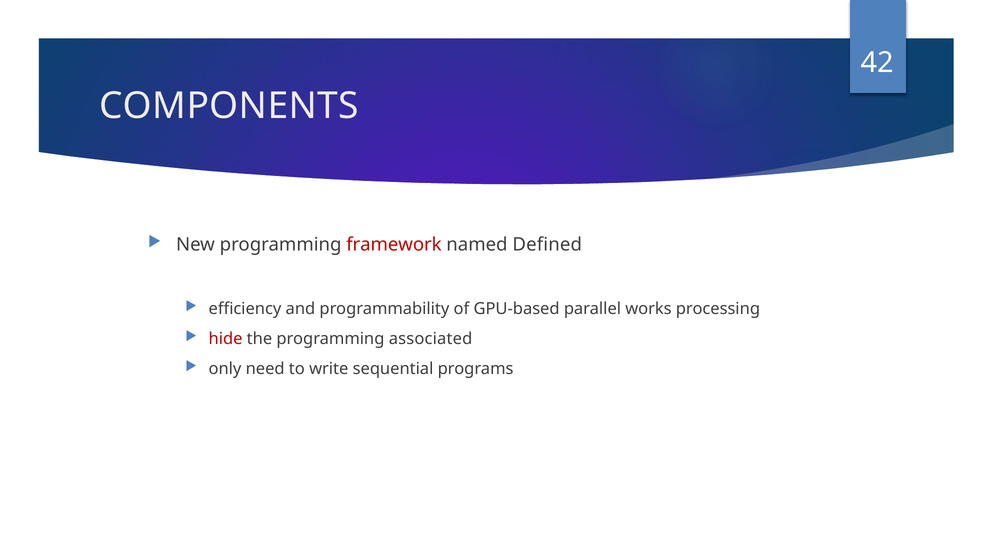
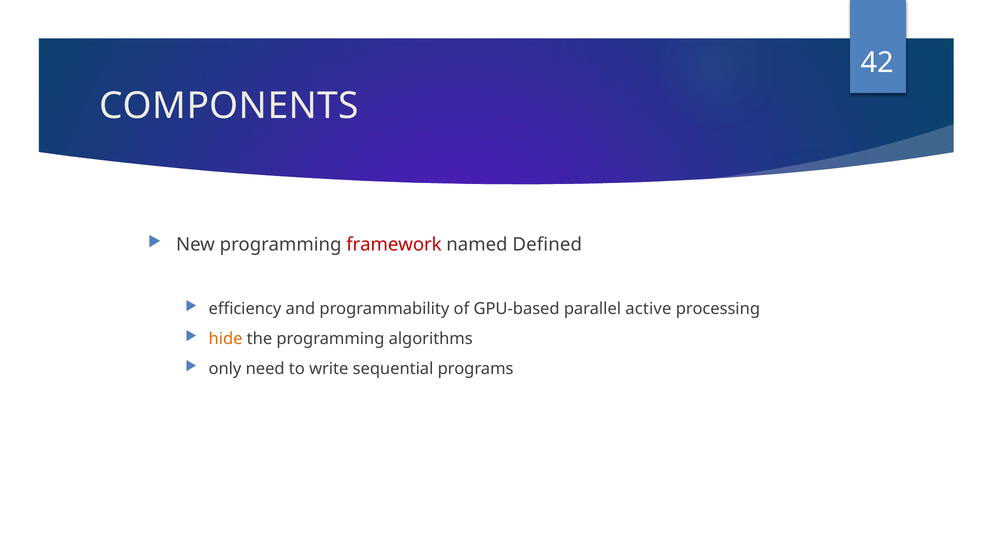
works: works -> active (648, 309)
hide colour: red -> orange (226, 339)
associated: associated -> algorithms (431, 339)
